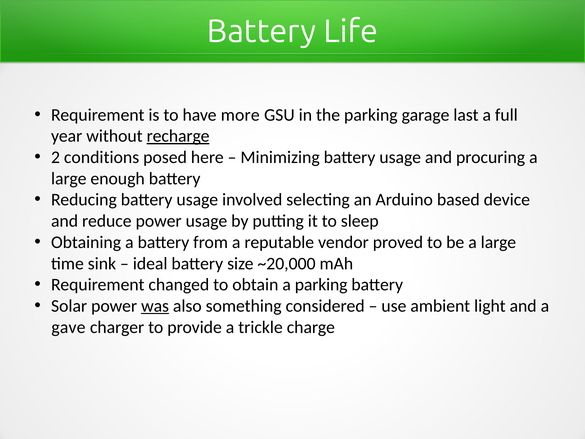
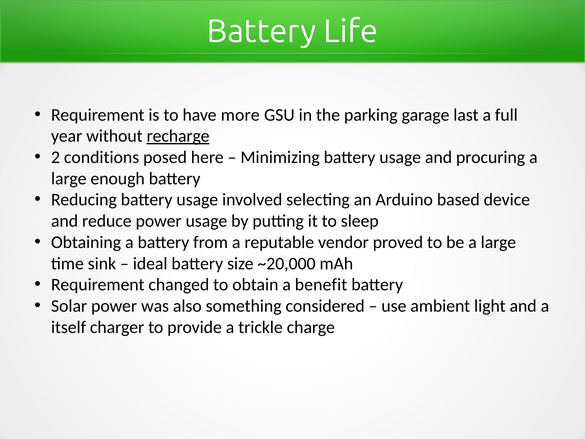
a parking: parking -> benefit (321, 285)
was underline: present -> none (155, 306)
gave: gave -> itself (69, 327)
